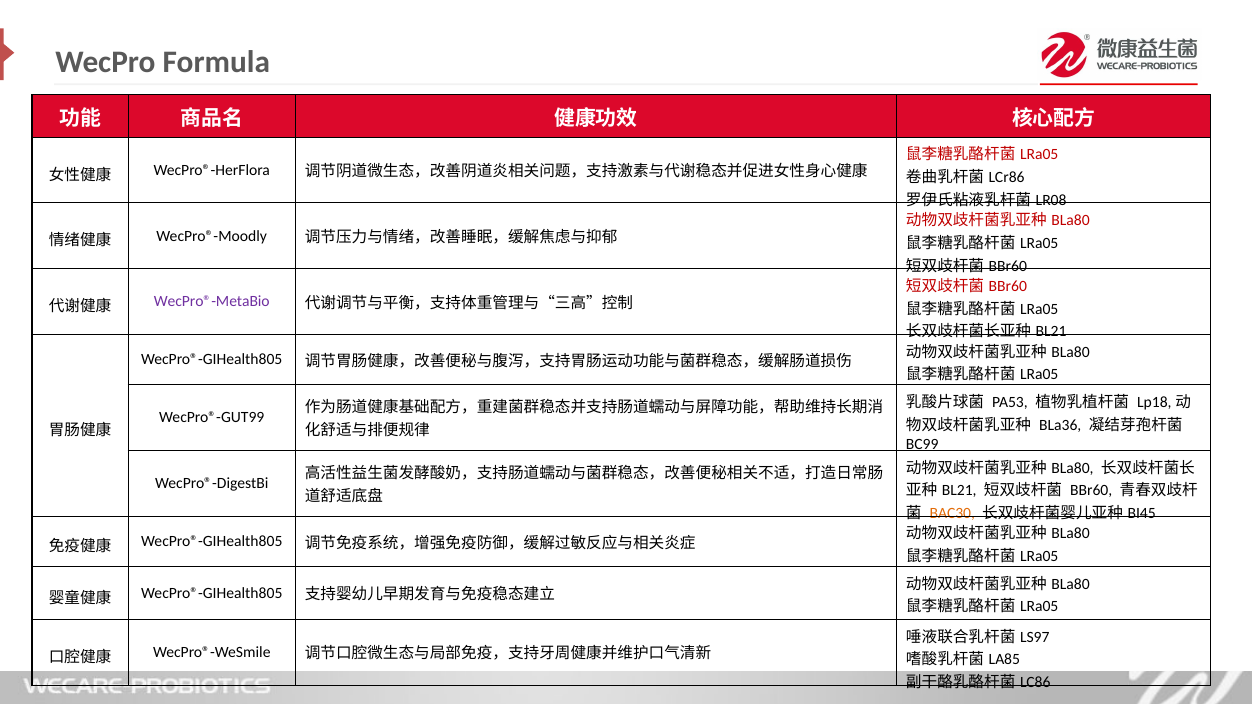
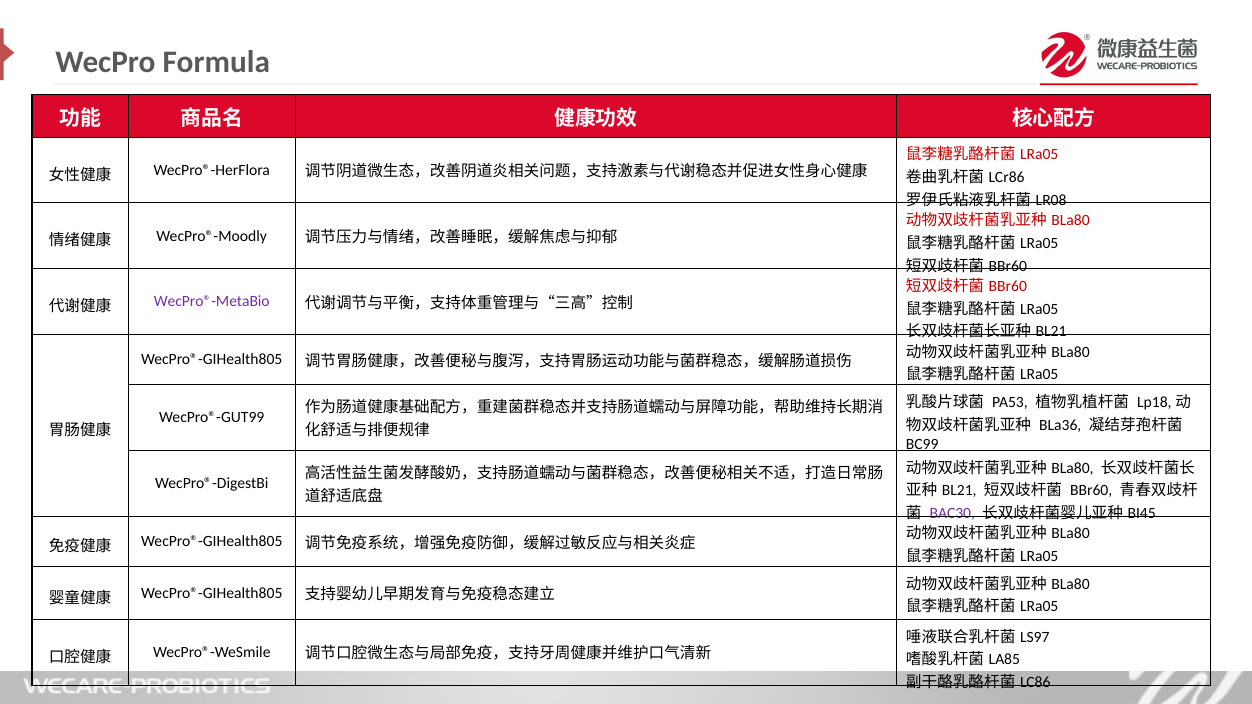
BAC30 colour: orange -> purple (952, 514)
